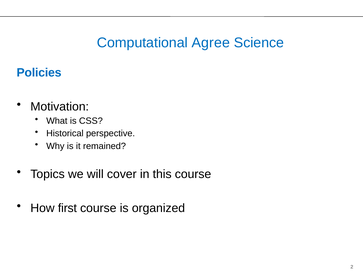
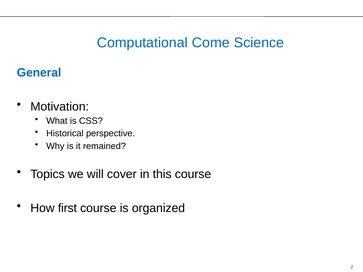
Agree: Agree -> Come (211, 43)
Policies: Policies -> General (39, 73)
